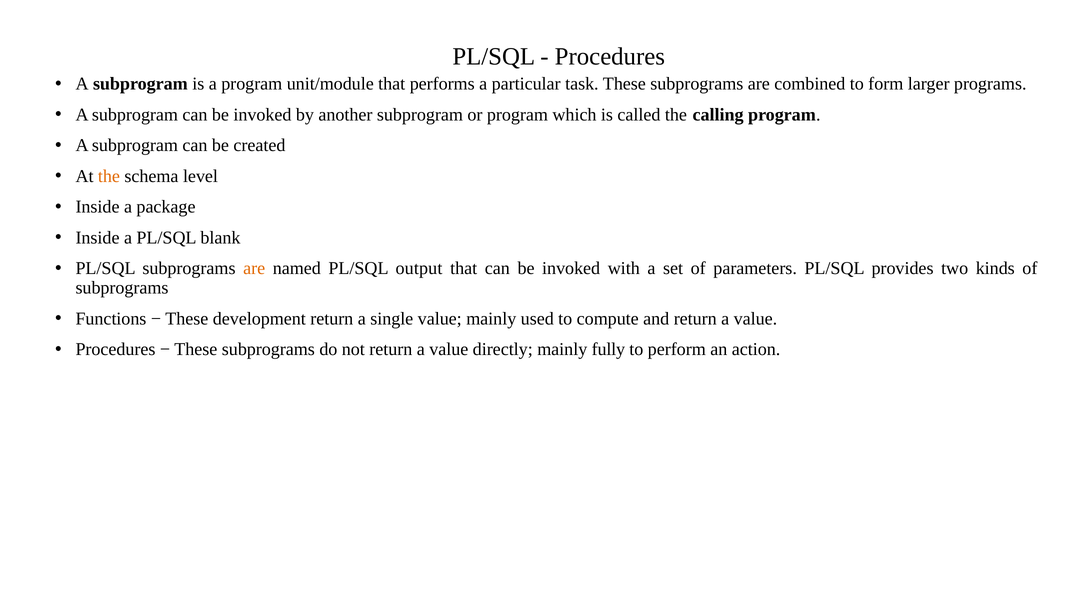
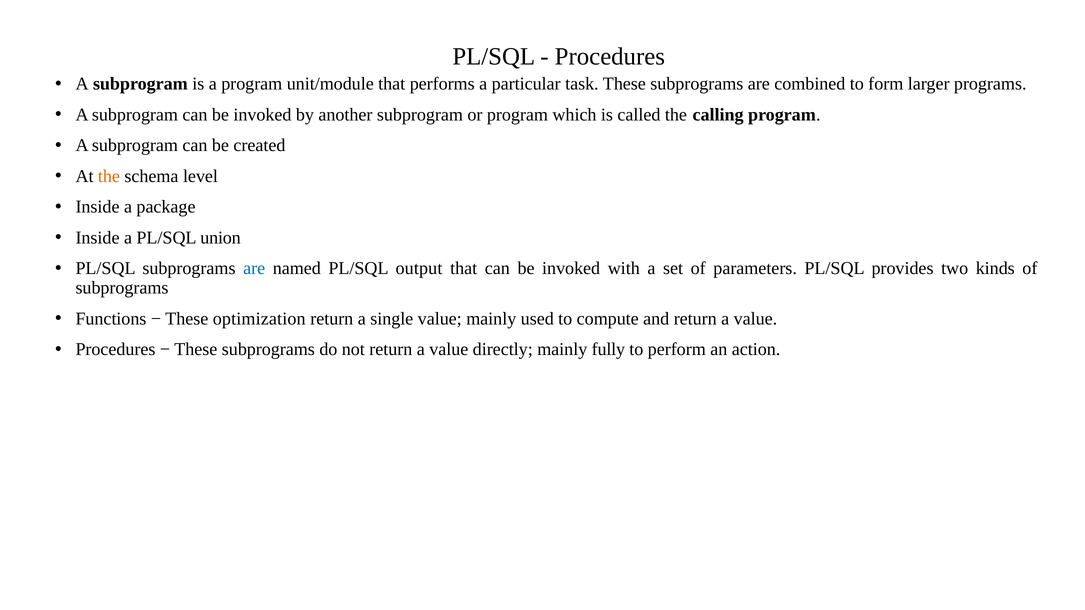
blank: blank -> union (221, 238)
are colour: orange -> blue (254, 269)
development: development -> optimization (259, 319)
